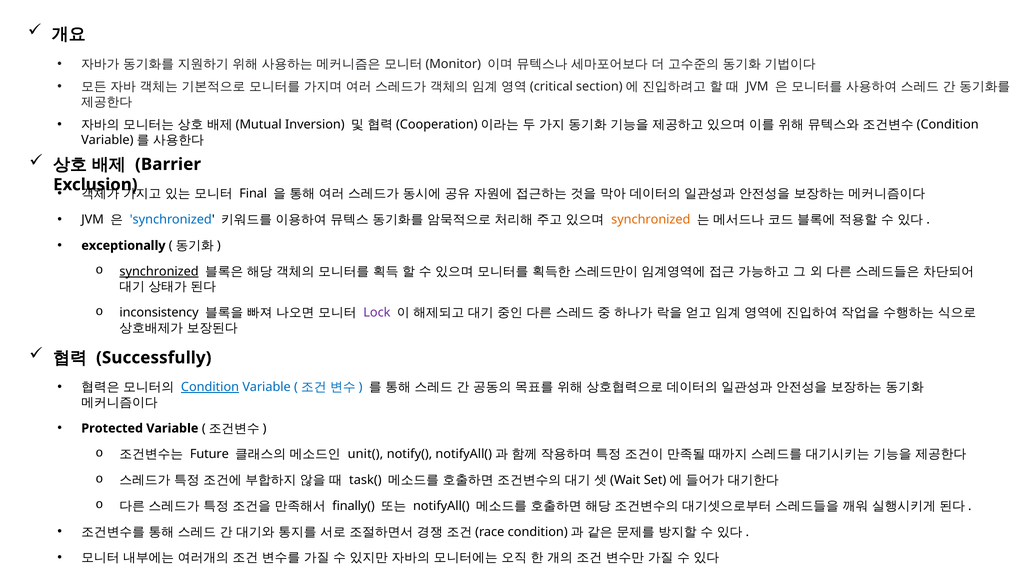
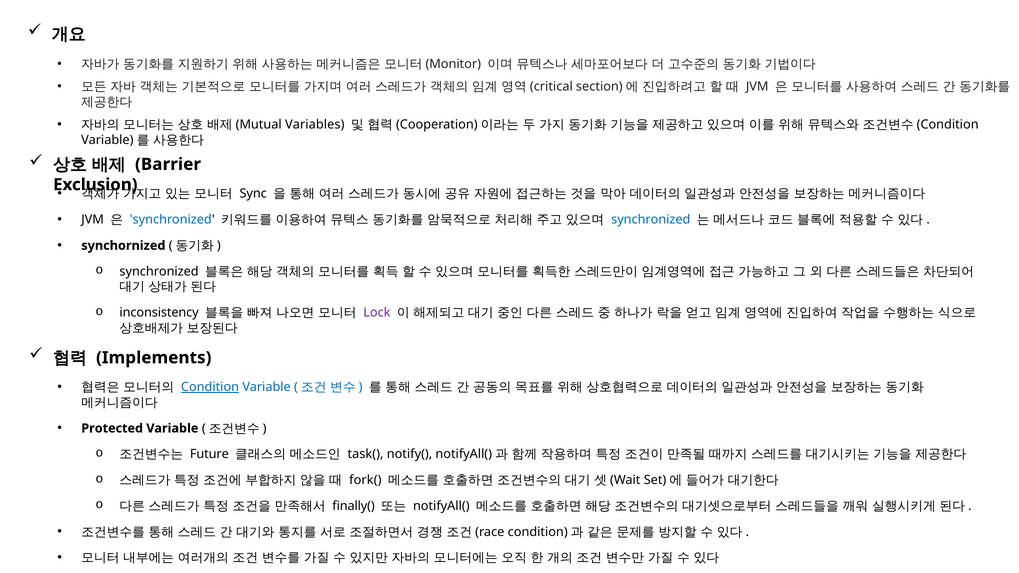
Inversion: Inversion -> Variables (315, 125)
Final: Final -> Sync (253, 194)
synchronized colour: orange -> blue (651, 220)
exceptionally: exceptionally -> synchornized (123, 246)
synchronized underline: present -> none (159, 272)
Successfully: Successfully -> Implements (154, 358)
unit(: unit( -> task( (365, 454)
task(: task( -> fork( (365, 480)
